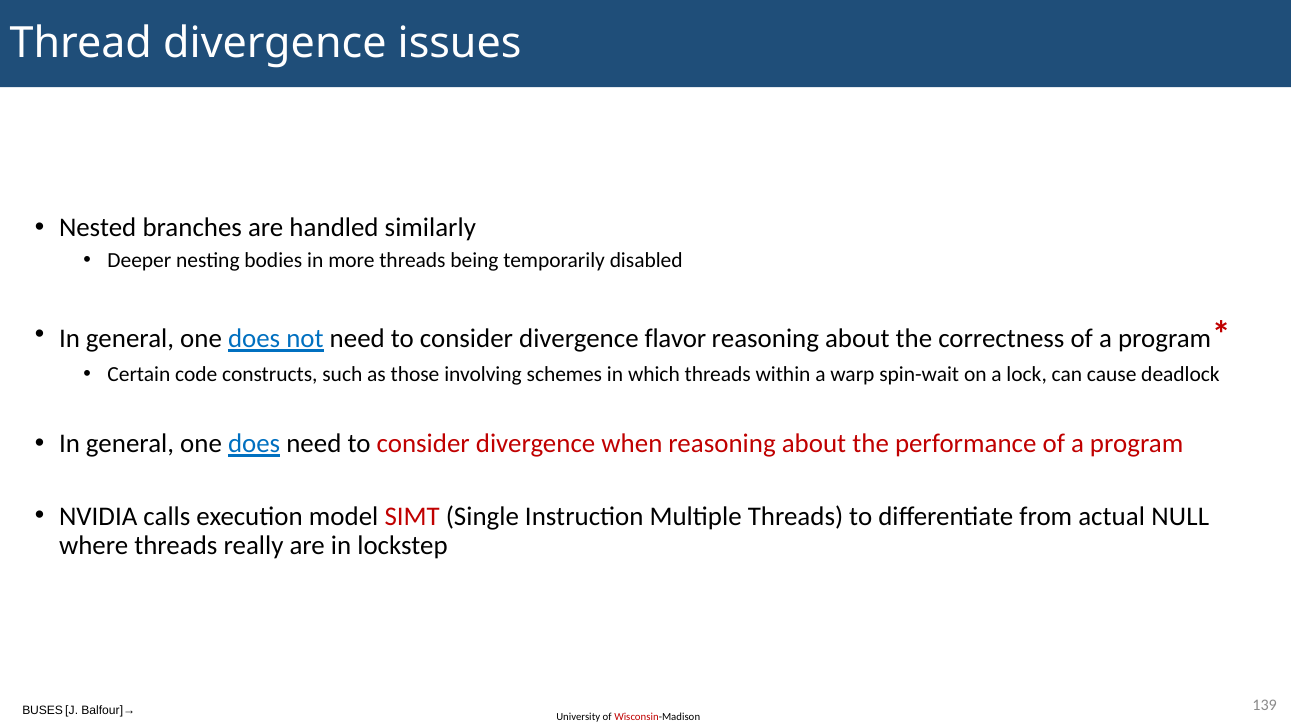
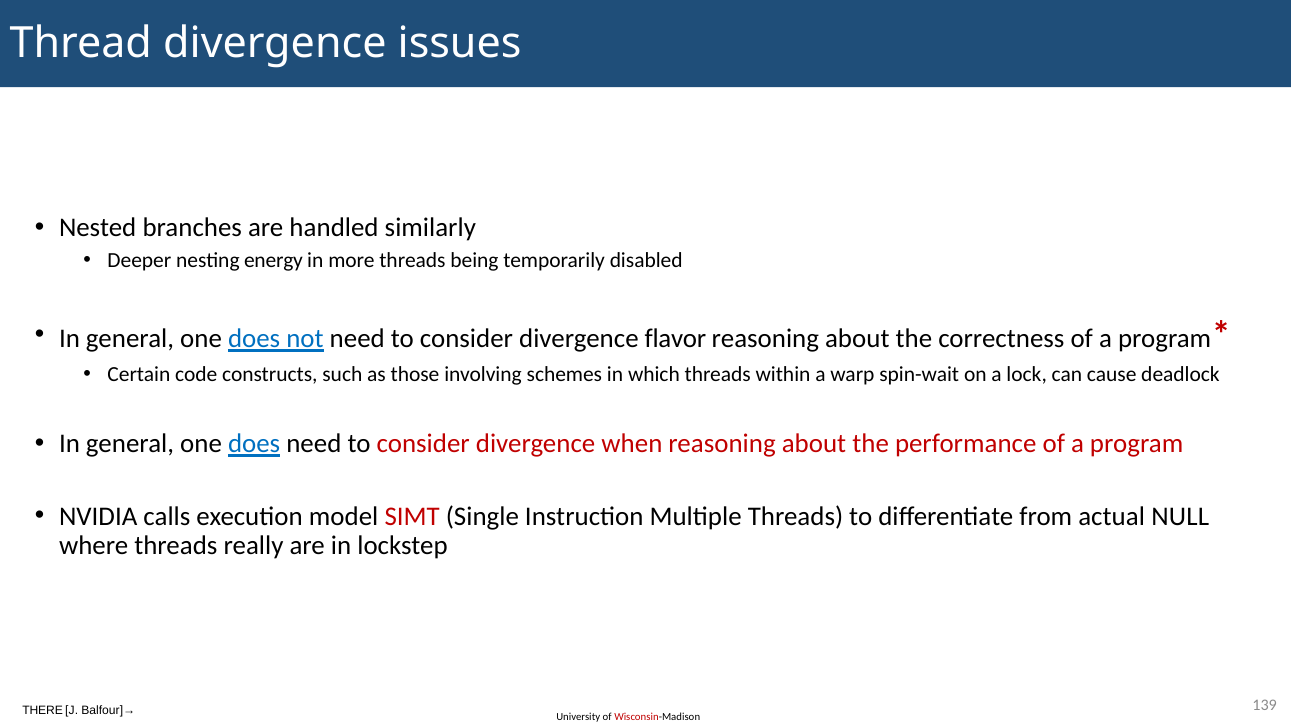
bodies: bodies -> energy (273, 260)
BUSES: BUSES -> THERE (43, 710)
